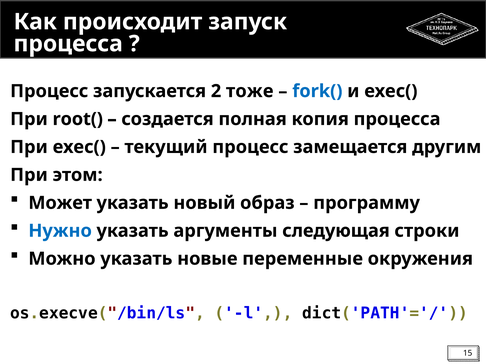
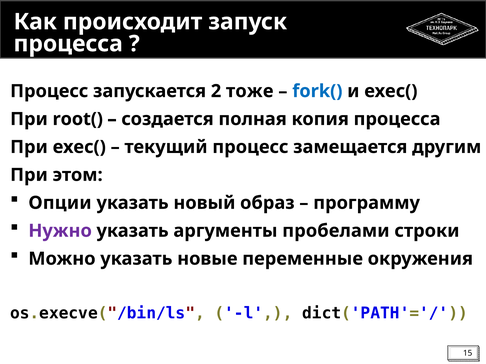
Может: Может -> Опции (60, 203)
Нужно colour: blue -> purple (60, 231)
следующая: следующая -> пробелами (336, 231)
